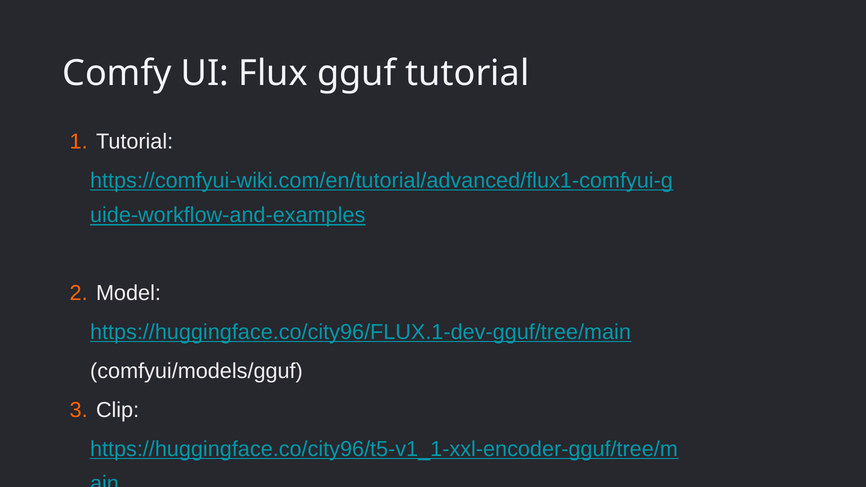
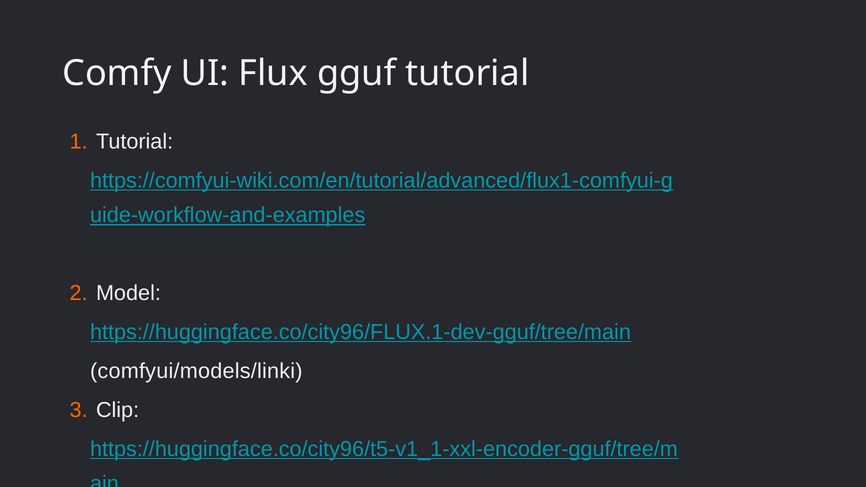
comfyui/models/gguf: comfyui/models/gguf -> comfyui/models/linki (196, 371)
